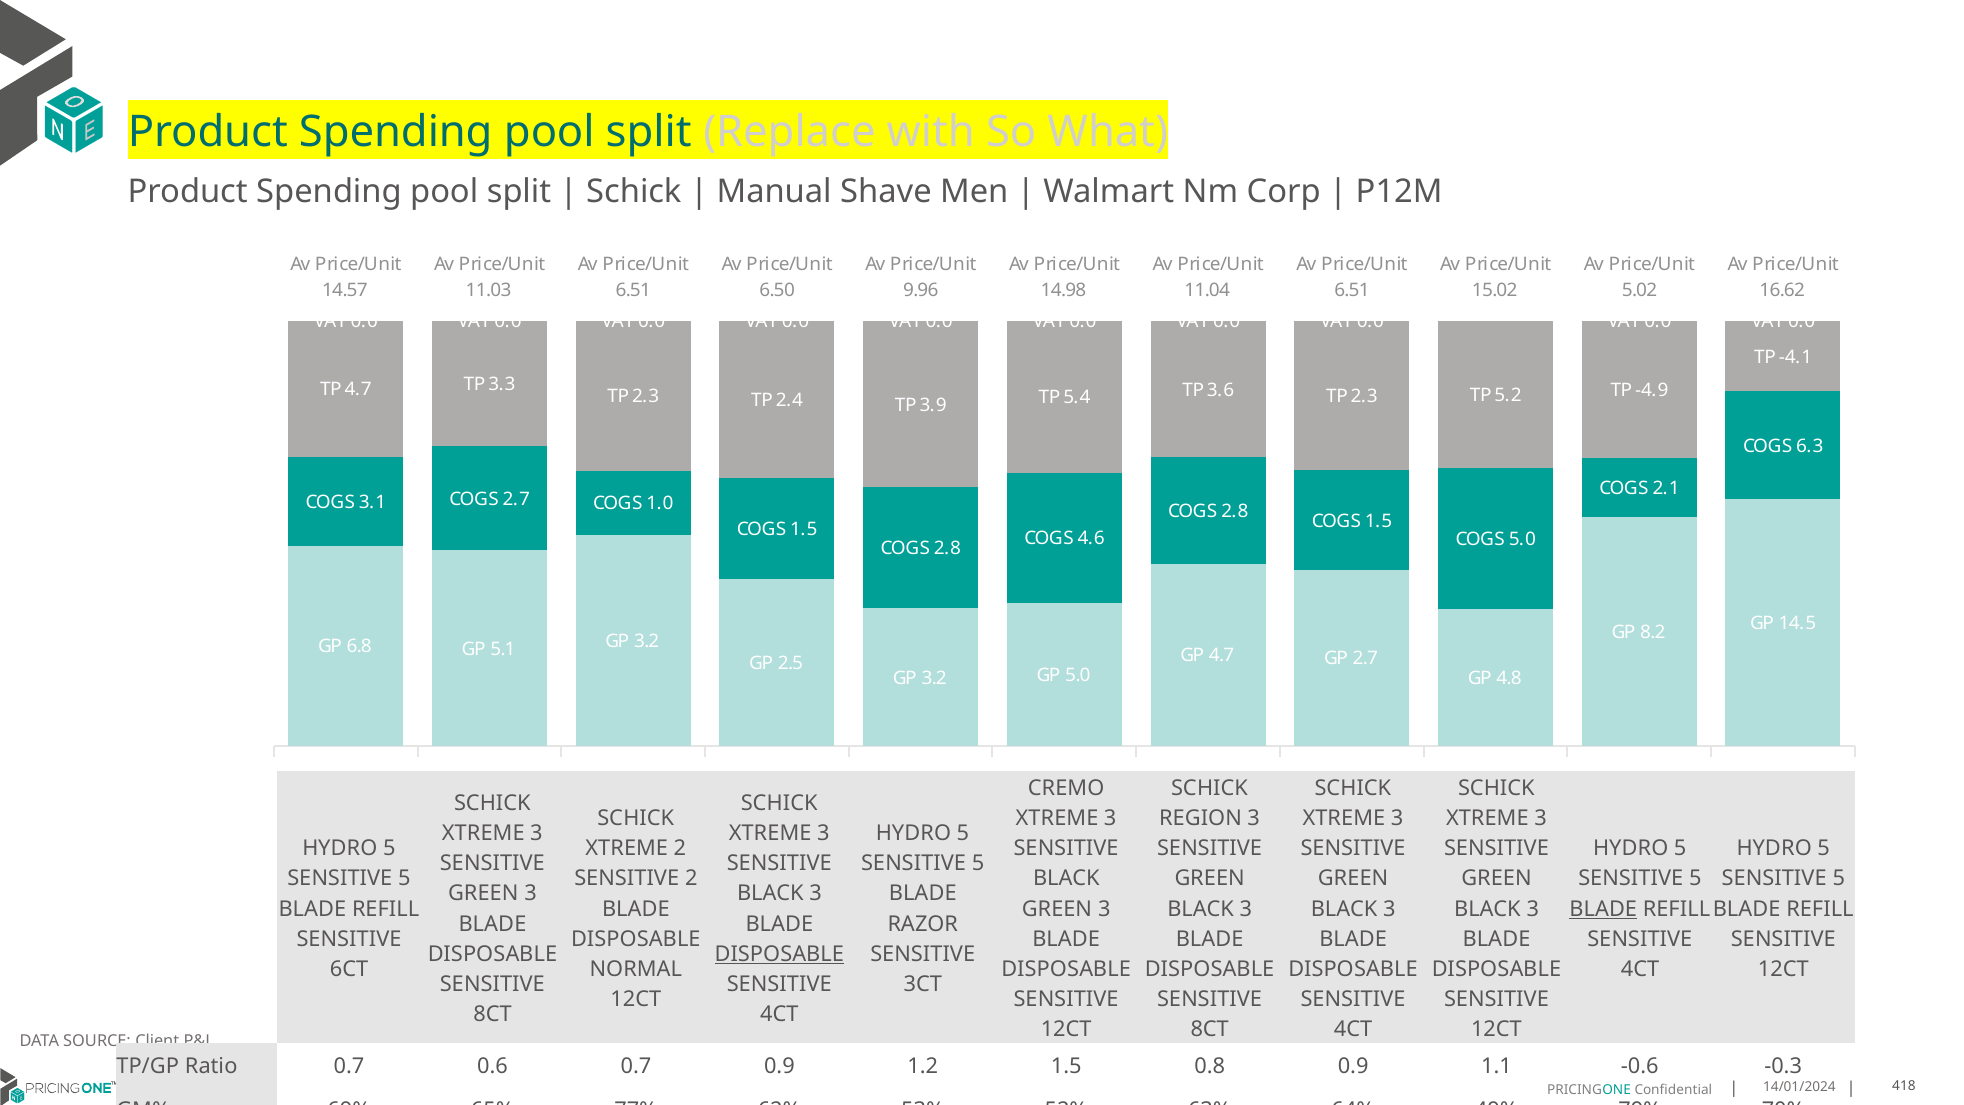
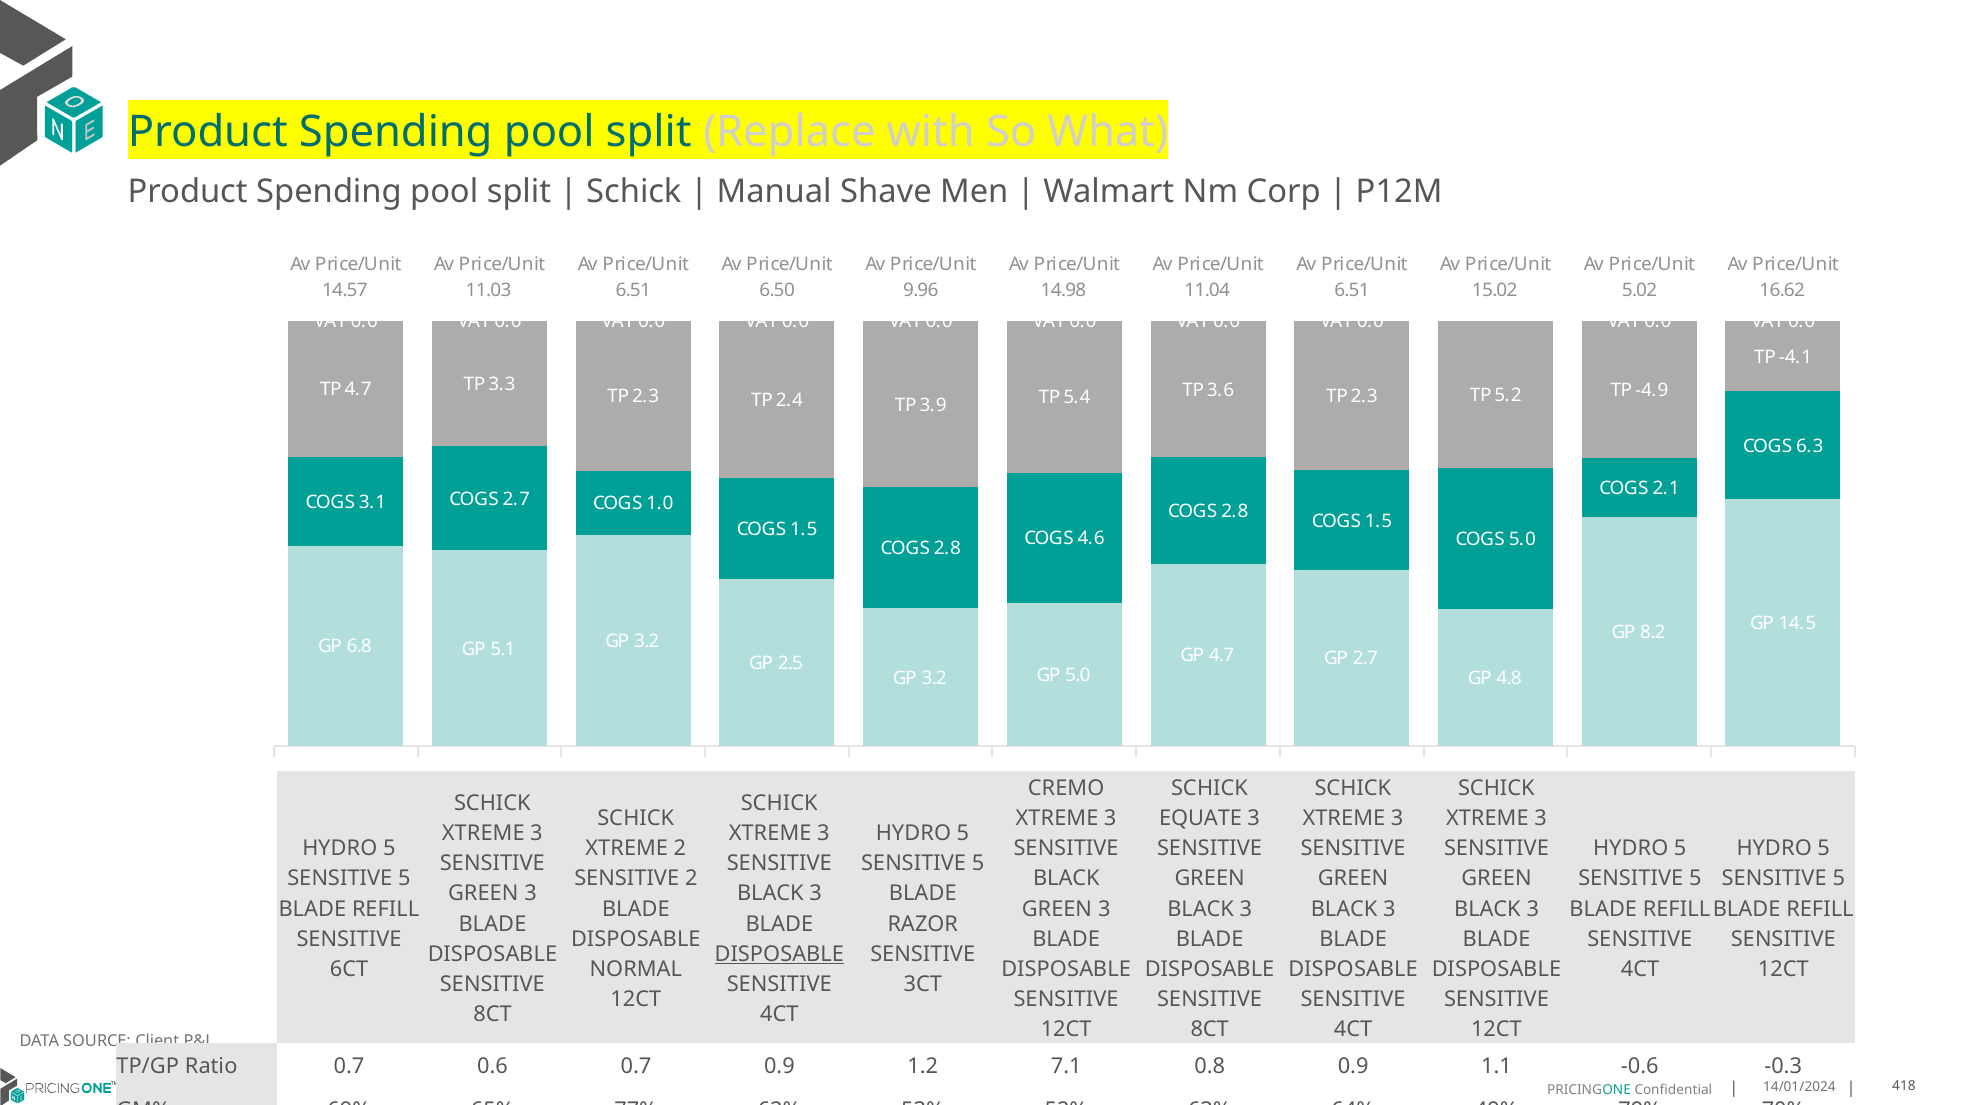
REGION: REGION -> EQUATE (1201, 818)
BLADE underline: present -> none (1603, 909)
1.2 1.5: 1.5 -> 7.1 (1066, 1066)
